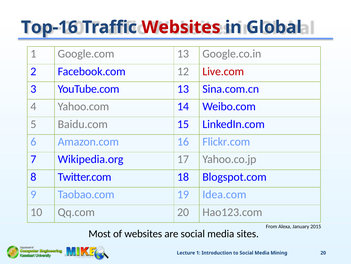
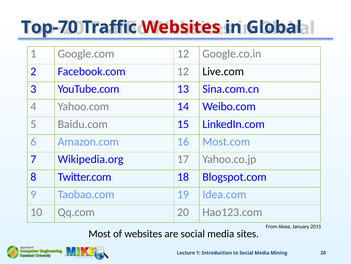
Top-16: Top-16 -> Top-70 (49, 27)
Google.com 13: 13 -> 12 (183, 54)
Live.com colour: red -> black (223, 71)
Flickr.com: Flickr.com -> Most.com (226, 141)
